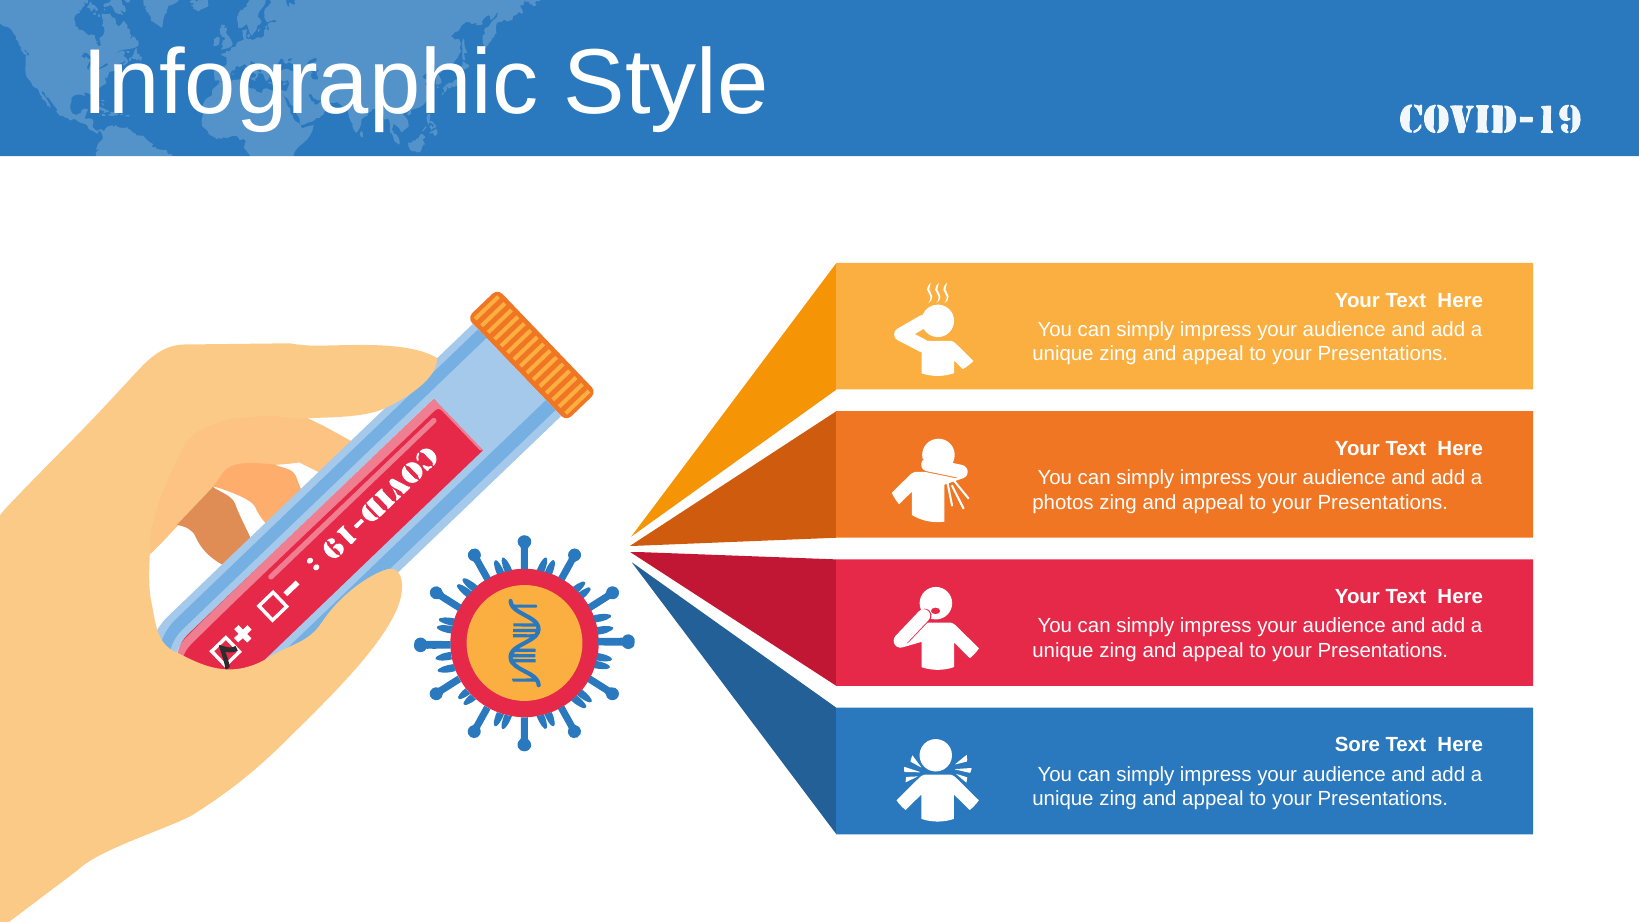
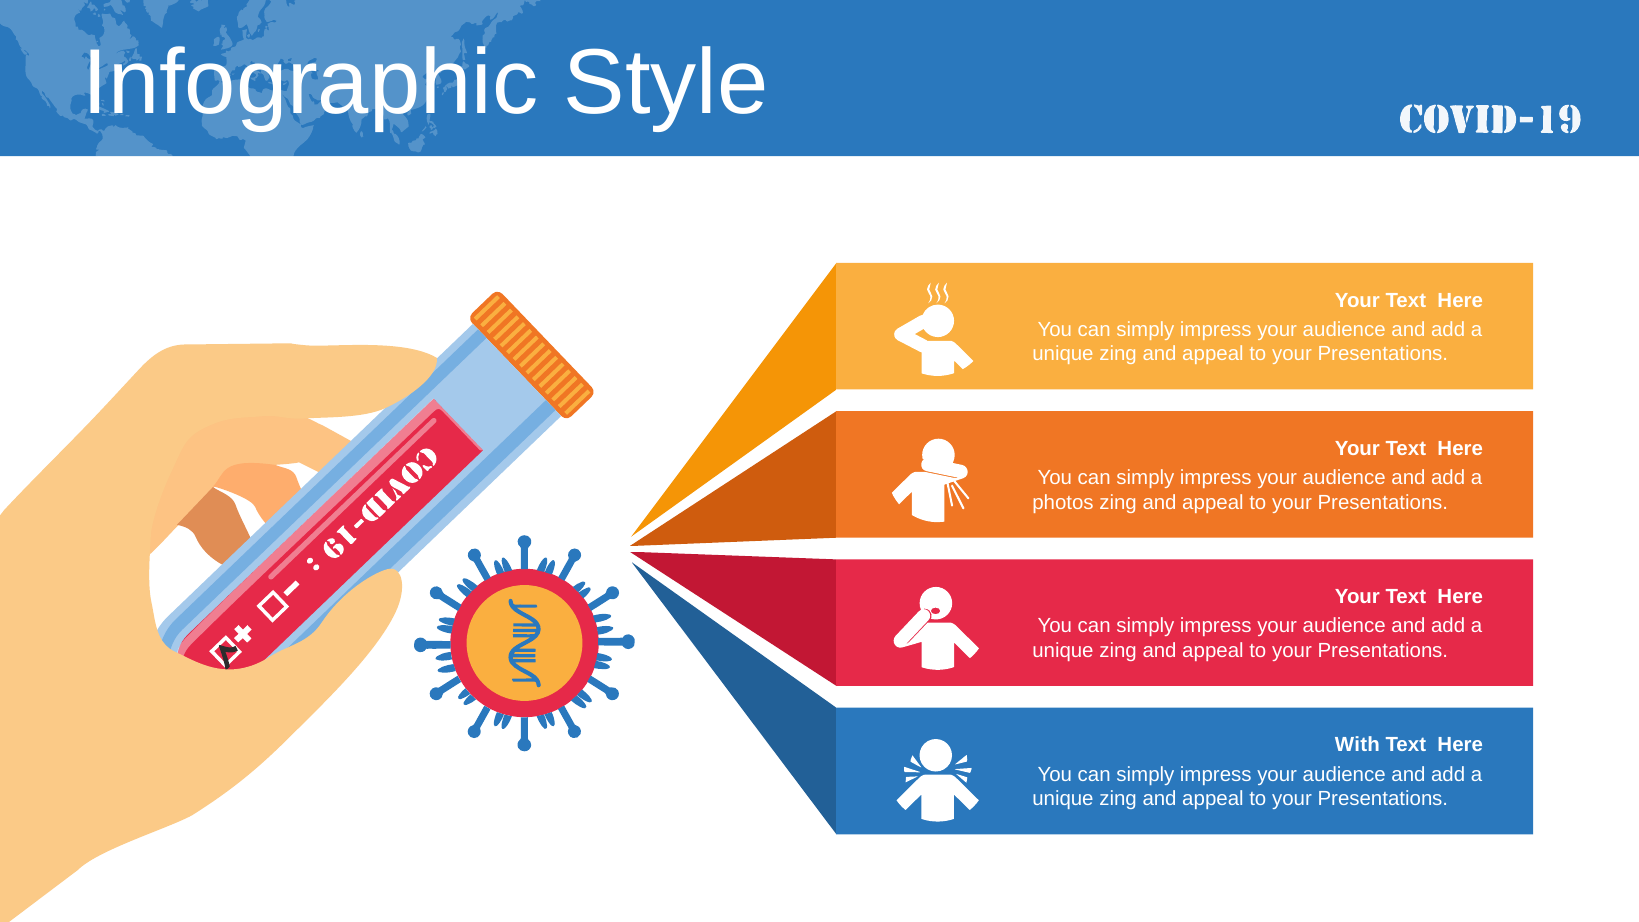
Sore: Sore -> With (1357, 745)
